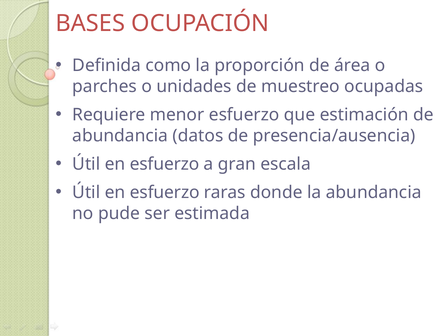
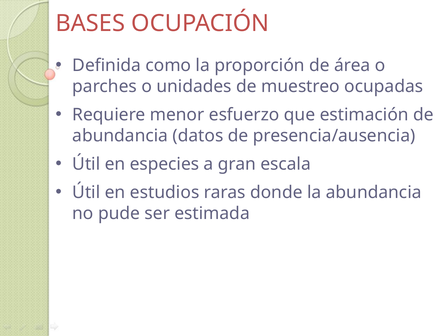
esfuerzo: esfuerzo -> especies (164, 164)
esfuerzo: esfuerzo -> estudios (165, 192)
